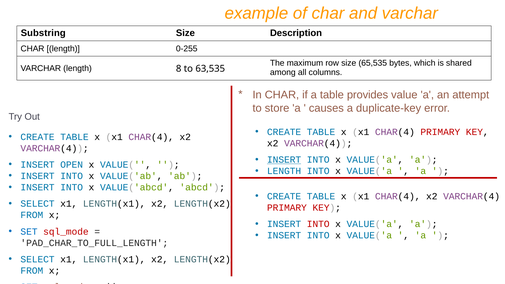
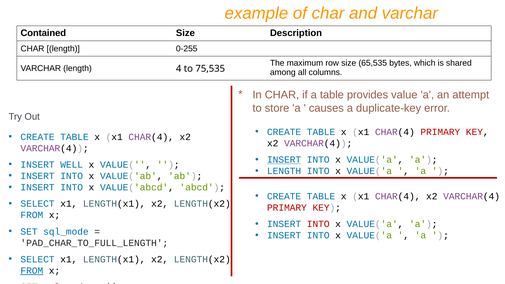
Substring: Substring -> Contained (43, 33)
8: 8 -> 4 (179, 69)
63,535: 63,535 -> 75,535 (210, 69)
OPEN: OPEN -> WELL (72, 165)
sql_mode colour: red -> blue (66, 232)
FROM underline: none -> present (32, 271)
